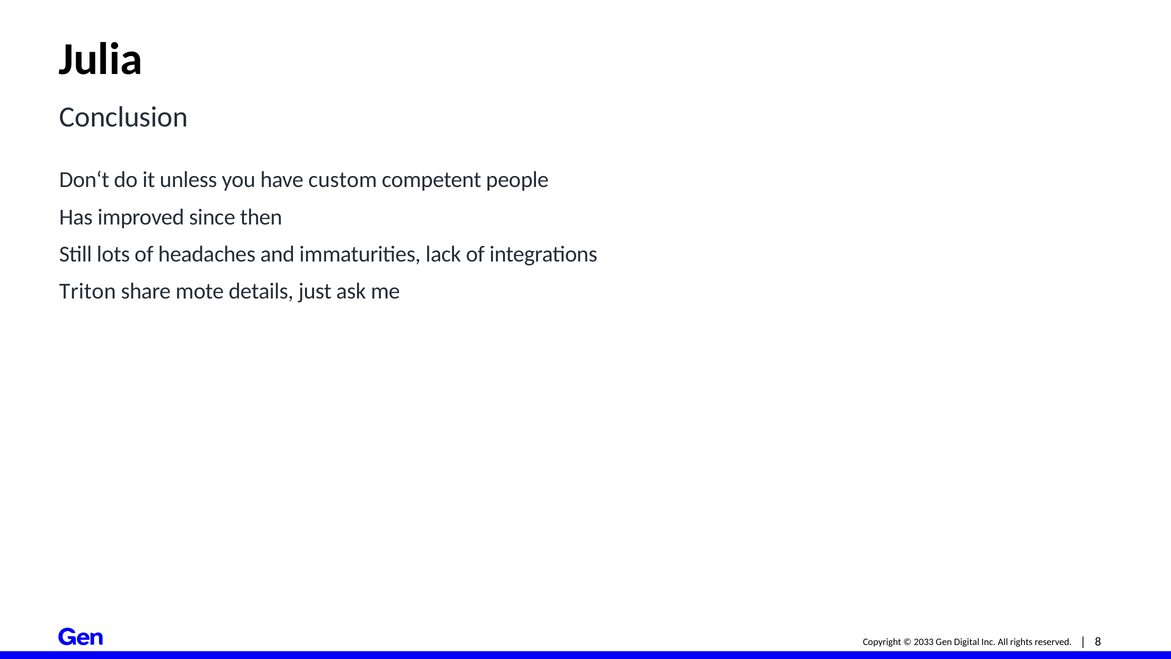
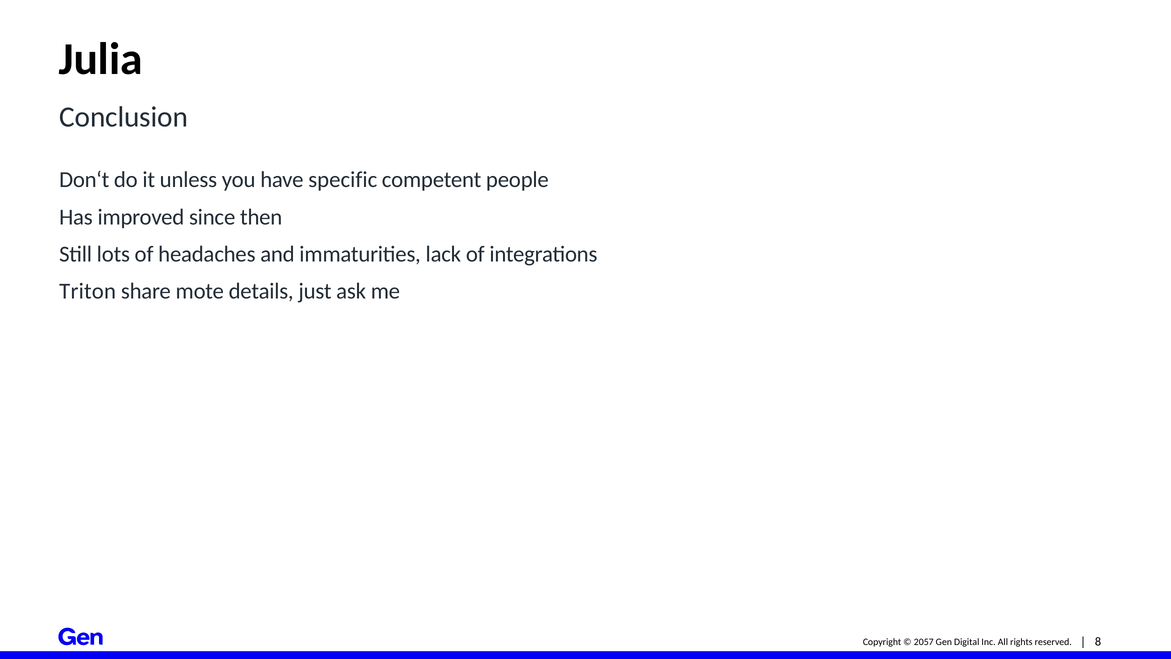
custom: custom -> specific (343, 180)
2033: 2033 -> 2057 (924, 642)
